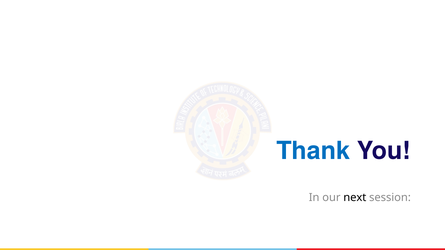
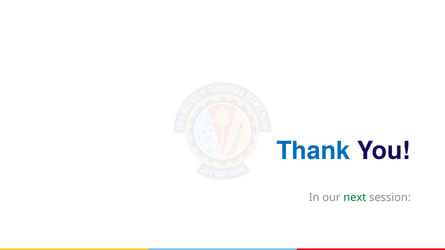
next colour: black -> green (355, 198)
